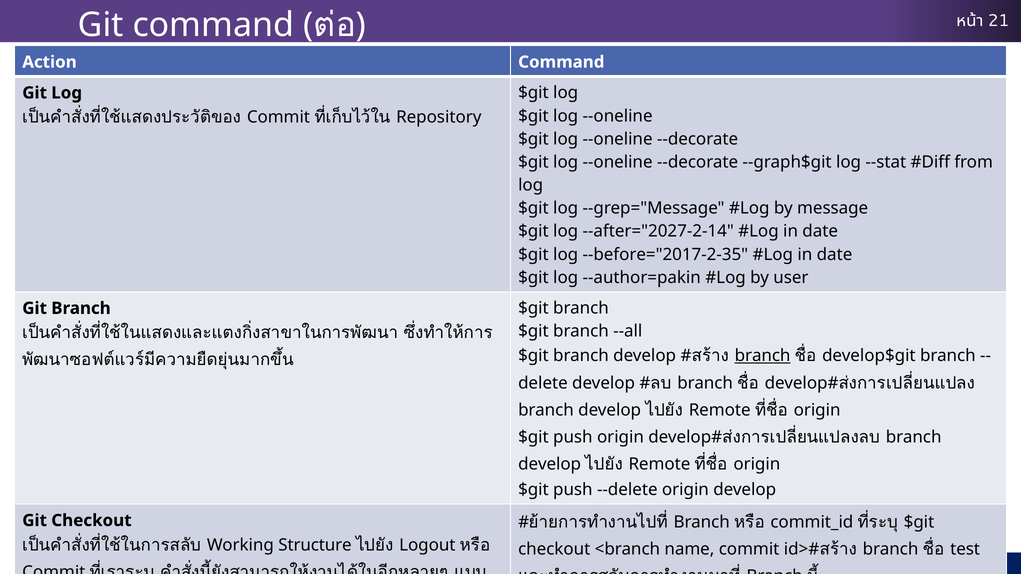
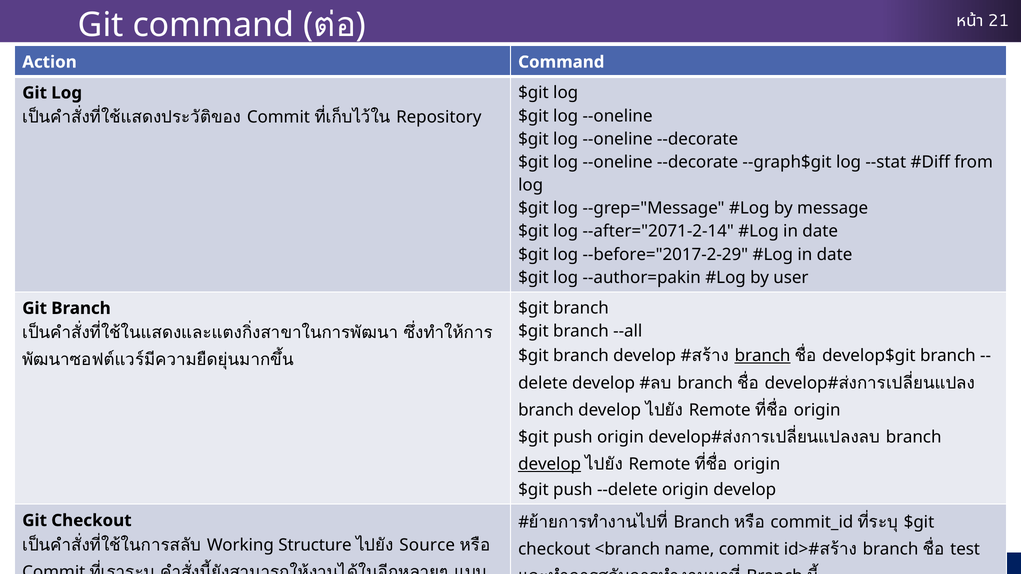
--after="2027-2-14: --after="2027-2-14 -> --after="2071-2-14 (658, 231)
--before="2017-2-35: --before="2017-2-35 -> --before="2017-2-29 (665, 255)
develop underline: none -> present (550, 464)
Logout: Logout -> Source (427, 545)
